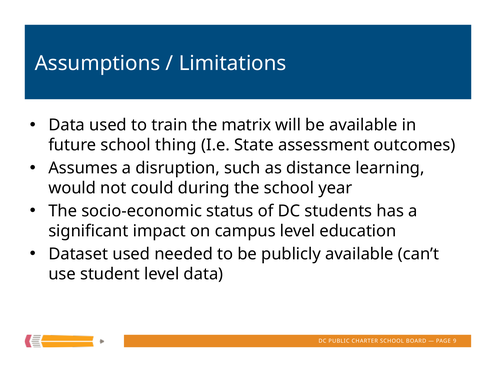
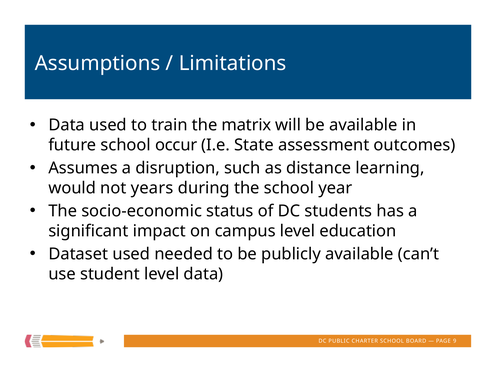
thing: thing -> occur (176, 145)
could: could -> years (152, 188)
